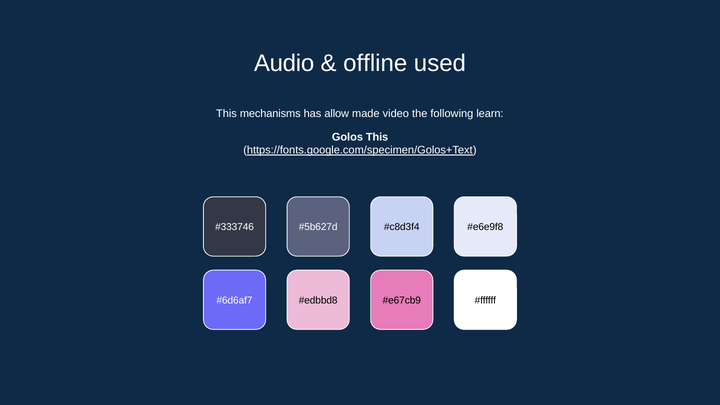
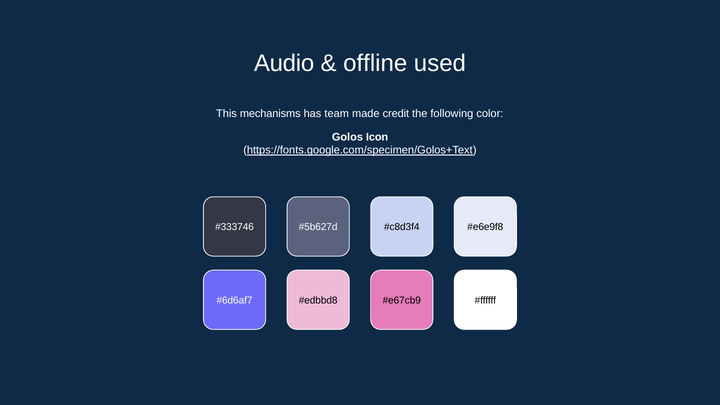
allow: allow -> team (337, 114)
video: video -> credit (396, 114)
learn: learn -> color (490, 114)
Golos This: This -> Icon (377, 137)
